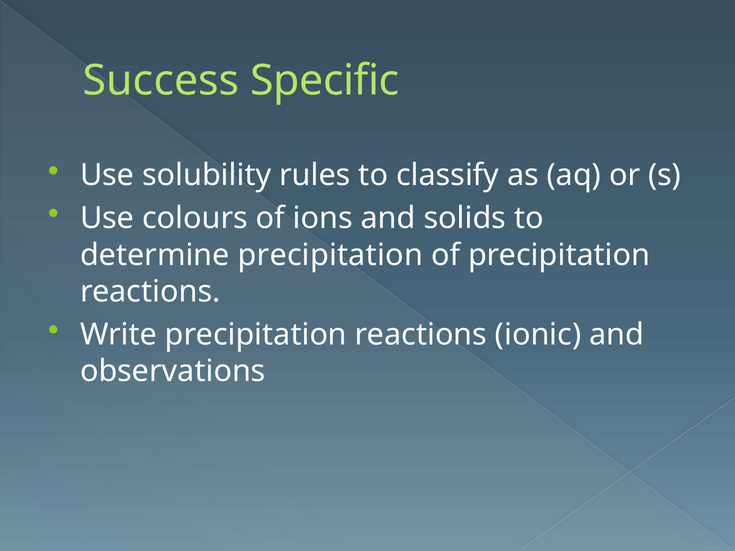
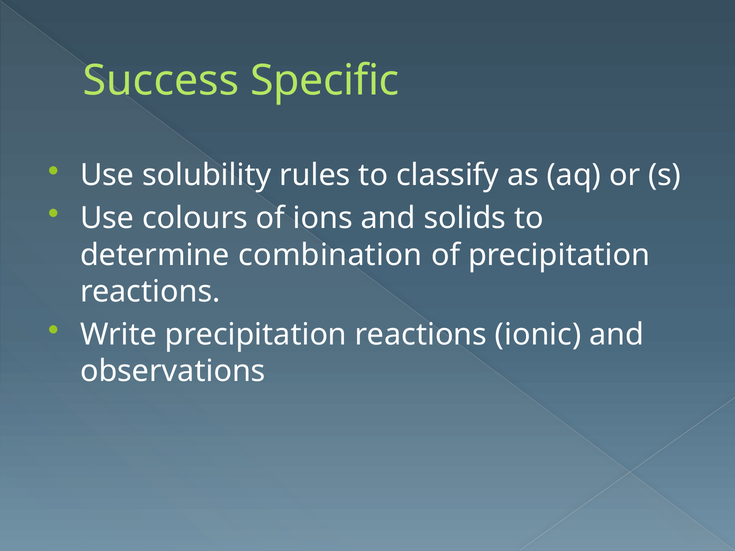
determine precipitation: precipitation -> combination (330, 255)
